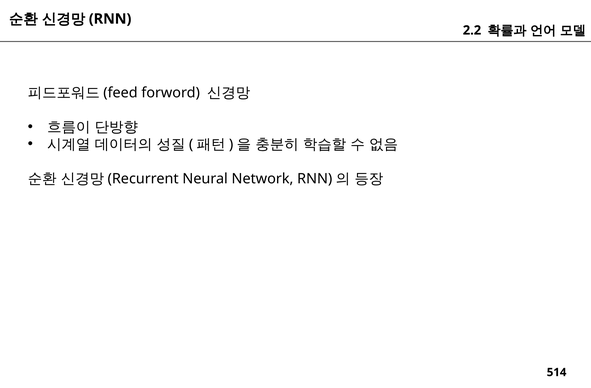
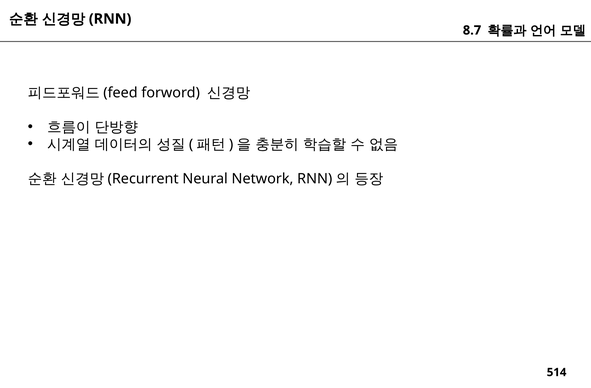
2.2: 2.2 -> 8.7 (472, 30)
